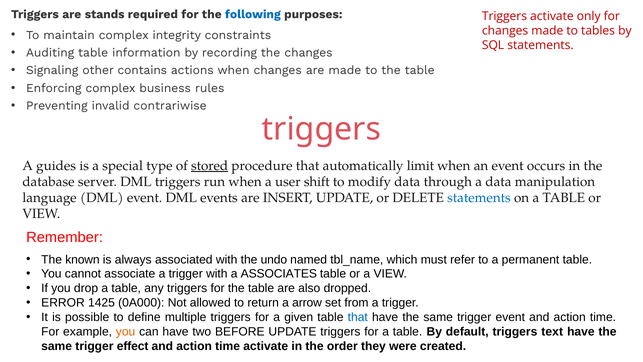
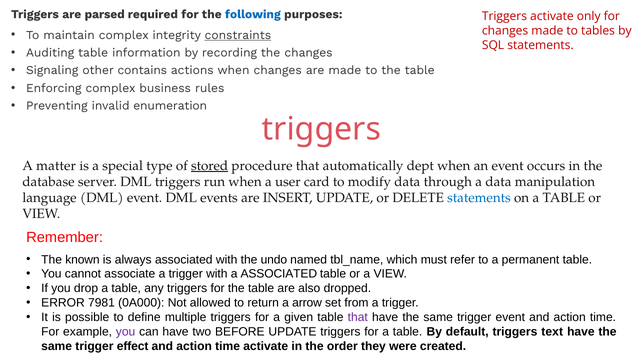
stands: stands -> parsed (105, 14)
constraints underline: none -> present (238, 35)
contrariwise: contrariwise -> enumeration (170, 106)
guides: guides -> matter (56, 166)
limit: limit -> dept (420, 166)
shift: shift -> card (317, 182)
a ASSOCIATES: ASSOCIATES -> ASSOCIATED (279, 274)
1425: 1425 -> 7981 (101, 303)
that colour: blue -> purple (358, 317)
you colour: orange -> purple (126, 332)
